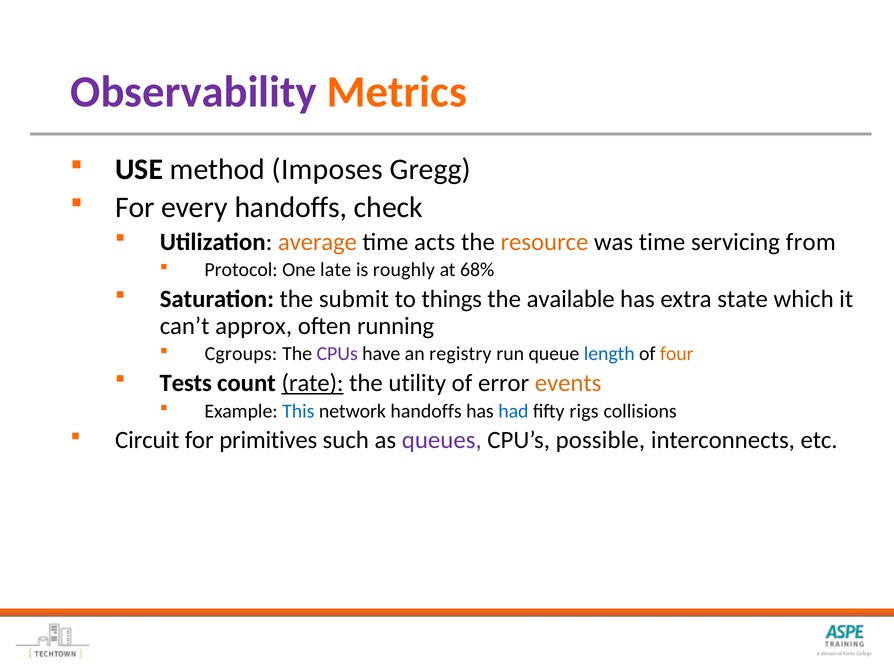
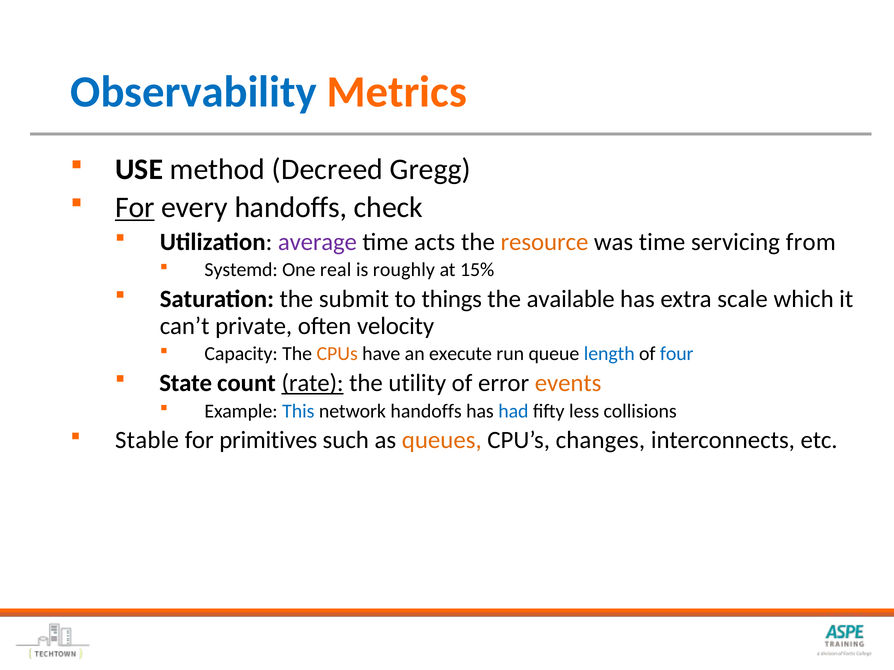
Observability colour: purple -> blue (194, 92)
Imposes: Imposes -> Decreed (328, 169)
For underline: none -> present (135, 208)
average colour: orange -> purple (317, 242)
Protocol: Protocol -> Systemd (241, 270)
late: late -> real (336, 270)
68%: 68% -> 15% (477, 270)
state: state -> scale (743, 299)
approx: approx -> private (254, 326)
running: running -> velocity (396, 326)
Cgroups: Cgroups -> Capacity (241, 354)
CPUs colour: purple -> orange (337, 354)
registry: registry -> execute (461, 354)
four colour: orange -> blue (677, 354)
Tests: Tests -> State (186, 383)
rigs: rigs -> less (584, 411)
Circuit: Circuit -> Stable (147, 440)
queues colour: purple -> orange (442, 440)
possible: possible -> changes (600, 440)
